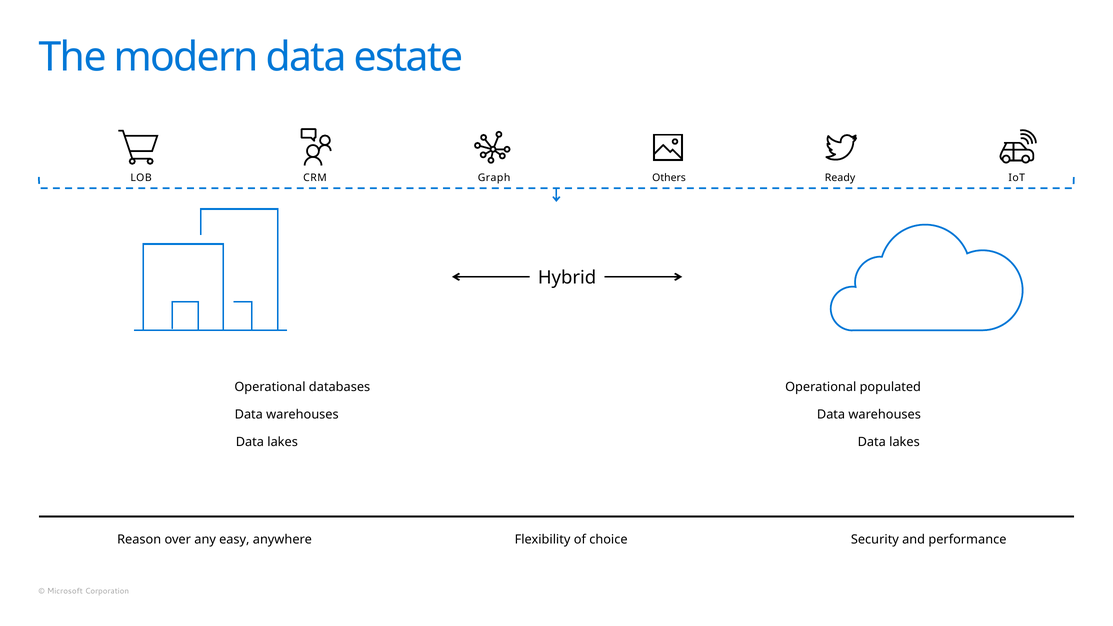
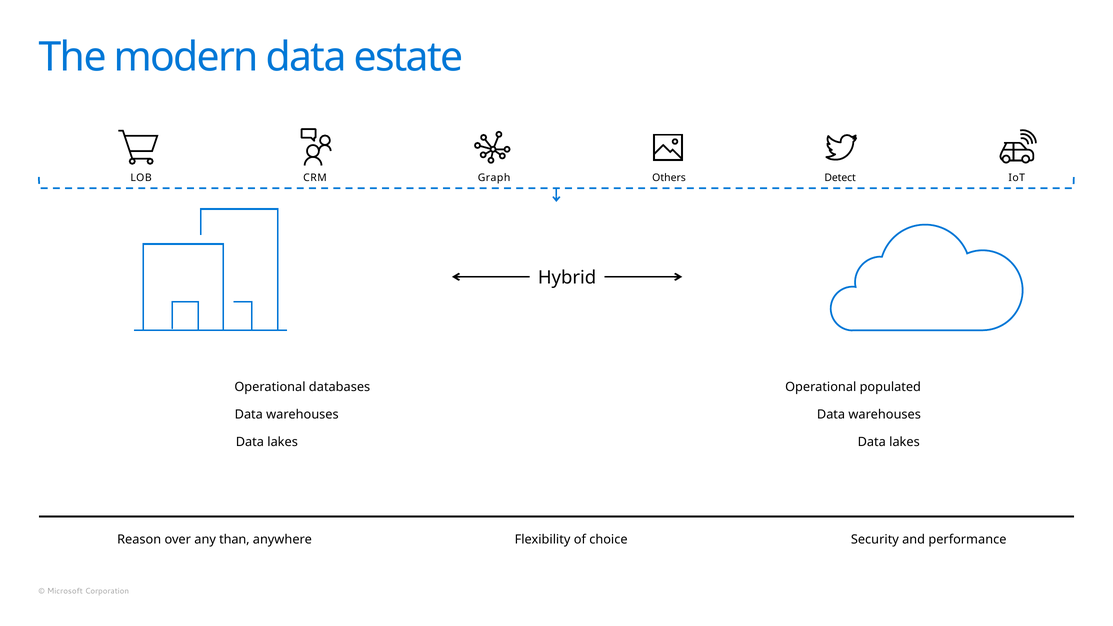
Ready: Ready -> Detect (840, 178)
easy: easy -> than (234, 539)
